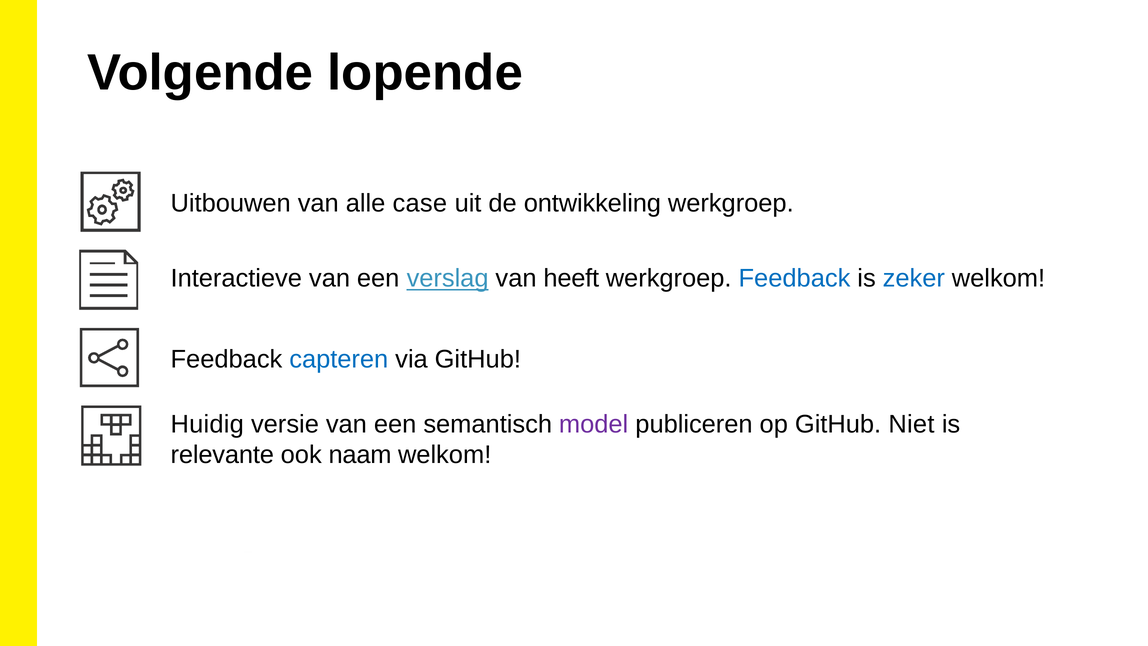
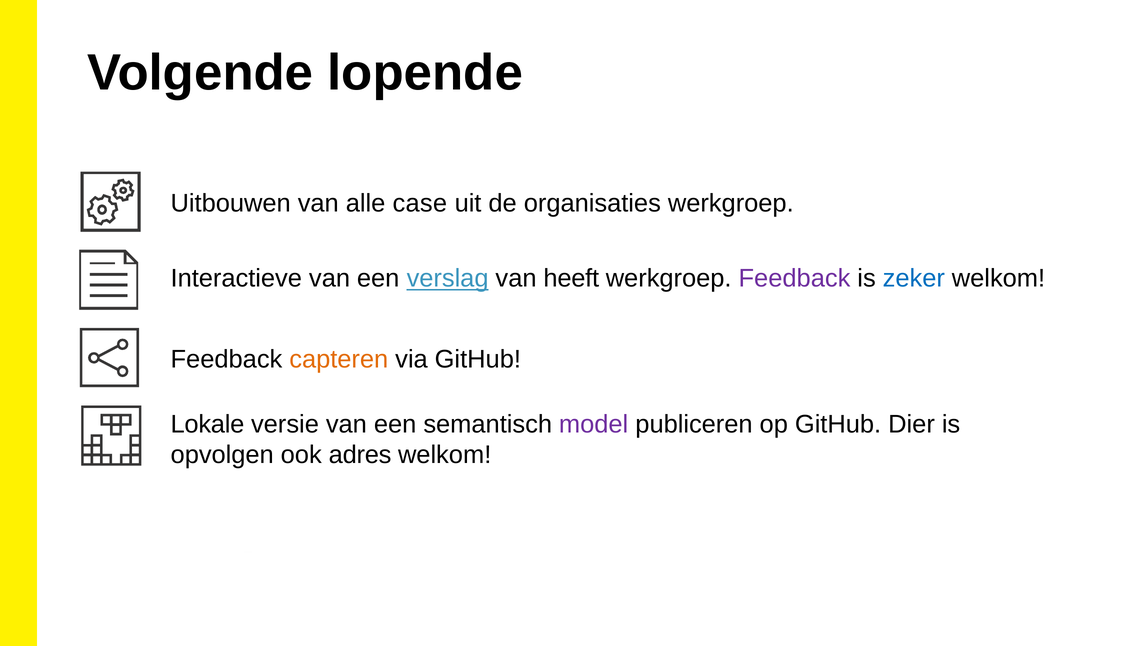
ontwikkeling: ontwikkeling -> organisaties (592, 203)
Feedback colour: blue -> purple (794, 278)
capteren colour: blue -> orange (339, 359)
Huidig: Huidig -> Lokale (207, 424)
Niet: Niet -> Dier (912, 424)
relevante: relevante -> opvolgen (222, 455)
naam: naam -> adres (360, 455)
